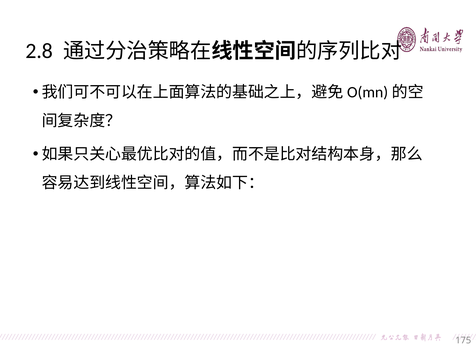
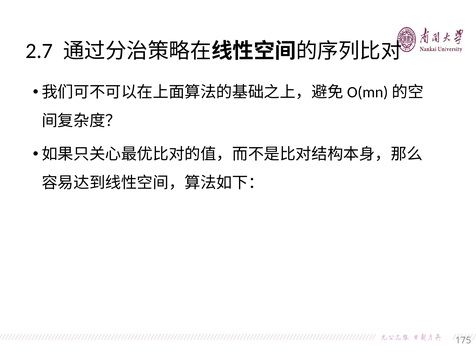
2.8: 2.8 -> 2.7 (39, 51)
